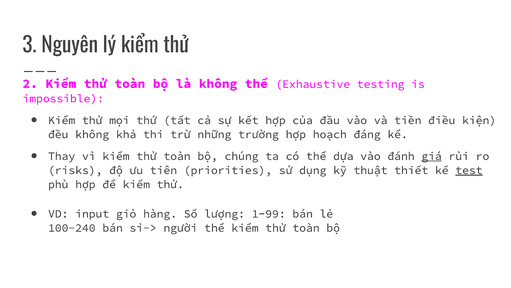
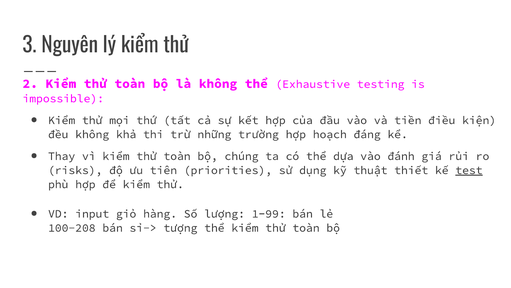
giá underline: present -> none (432, 156)
100-240: 100-240 -> 100-208 (72, 227)
người: người -> tượng (180, 227)
